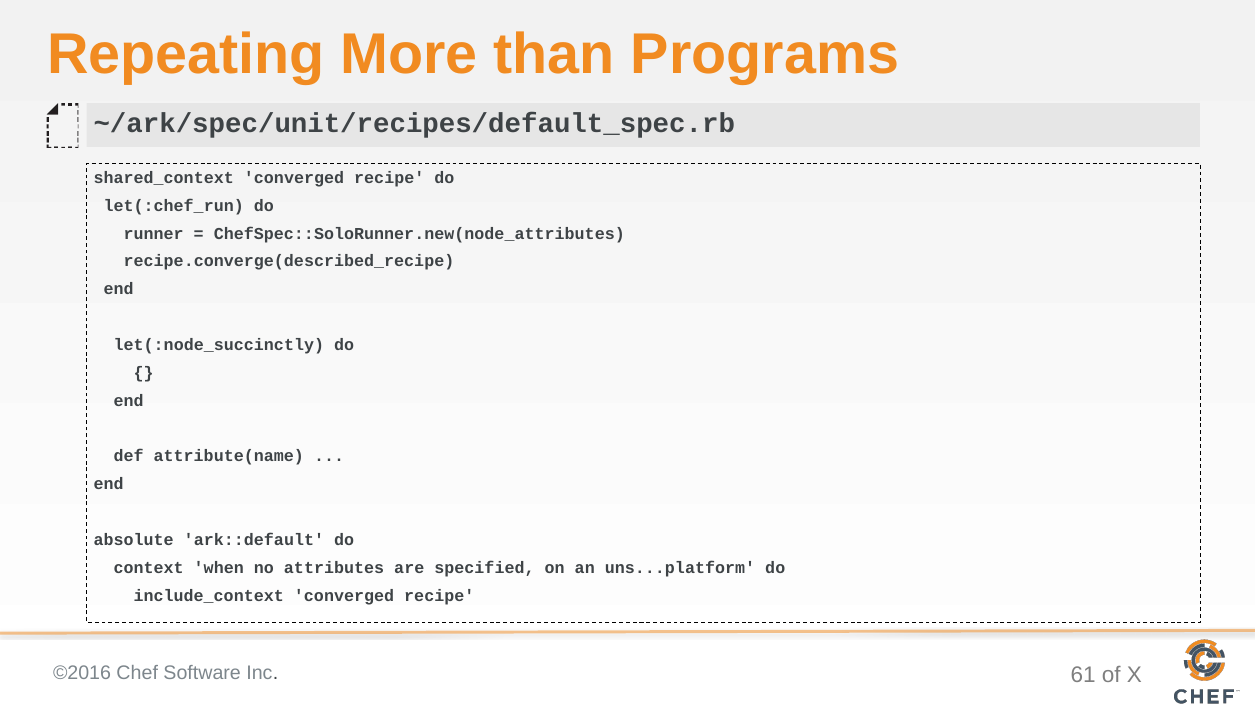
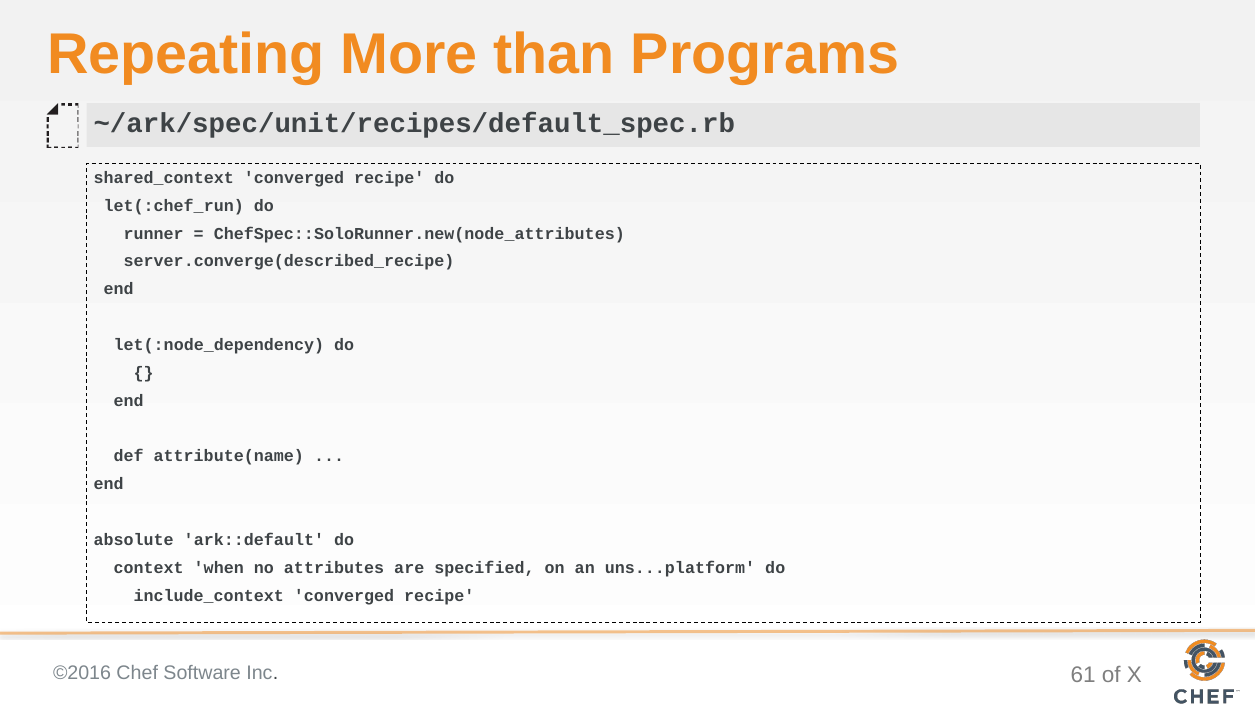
recipe.converge(described_recipe: recipe.converge(described_recipe -> server.converge(described_recipe (289, 261)
let(:node_succinctly: let(:node_succinctly -> let(:node_dependency (219, 345)
